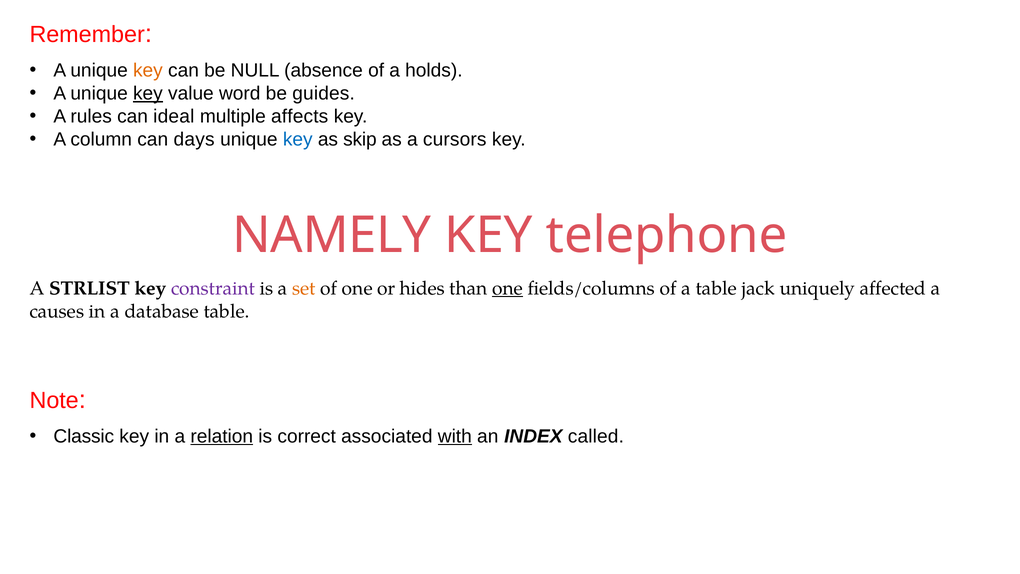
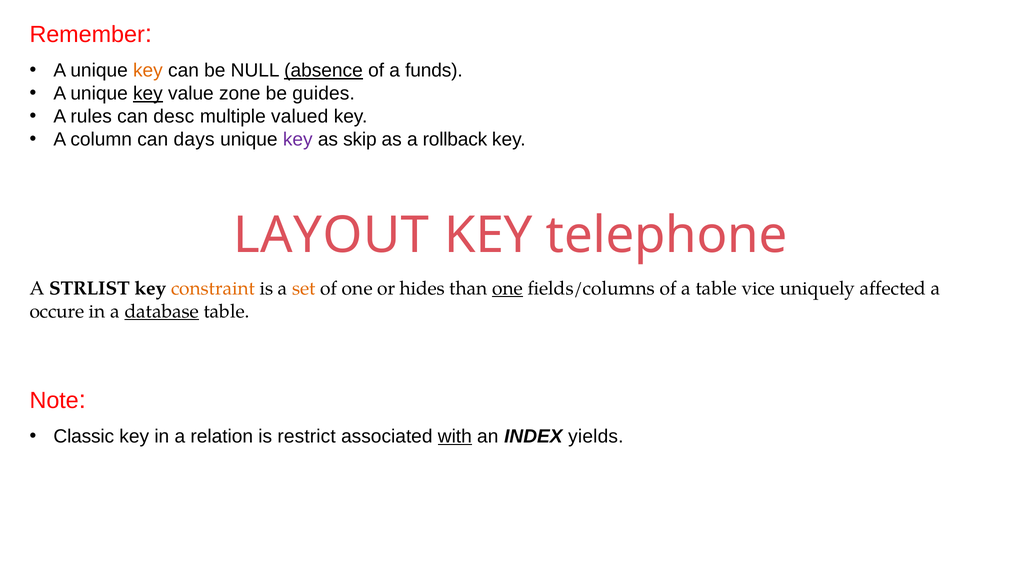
absence underline: none -> present (324, 70)
holds: holds -> funds (434, 70)
word: word -> zone (240, 93)
ideal: ideal -> desc (174, 116)
affects: affects -> valued (300, 116)
key colour: blue -> purple (298, 139)
cursors: cursors -> rollback (455, 139)
NAMELY: NAMELY -> LAYOUT (331, 236)
constraint colour: purple -> orange (213, 288)
jack: jack -> vice (758, 288)
causes: causes -> occure (57, 311)
database underline: none -> present (162, 311)
relation underline: present -> none (222, 436)
correct: correct -> restrict (307, 436)
called: called -> yields (596, 436)
